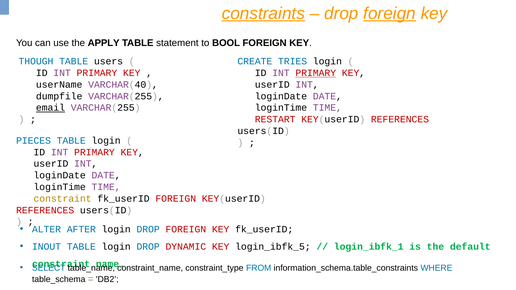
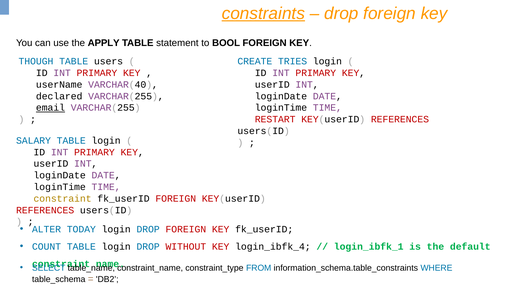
foreign underline: present -> none (390, 13)
PRIMARY underline: present -> none (316, 73)
dumpfile: dumpfile -> declared (59, 96)
PIECES: PIECES -> SALARY (34, 141)
AFTER: AFTER -> TODAY (81, 229)
INOUT: INOUT -> COUNT (47, 247)
DYNAMIC: DYNAMIC -> WITHOUT (186, 247)
login_ibfk_5: login_ibfk_5 -> login_ibfk_4 (273, 247)
